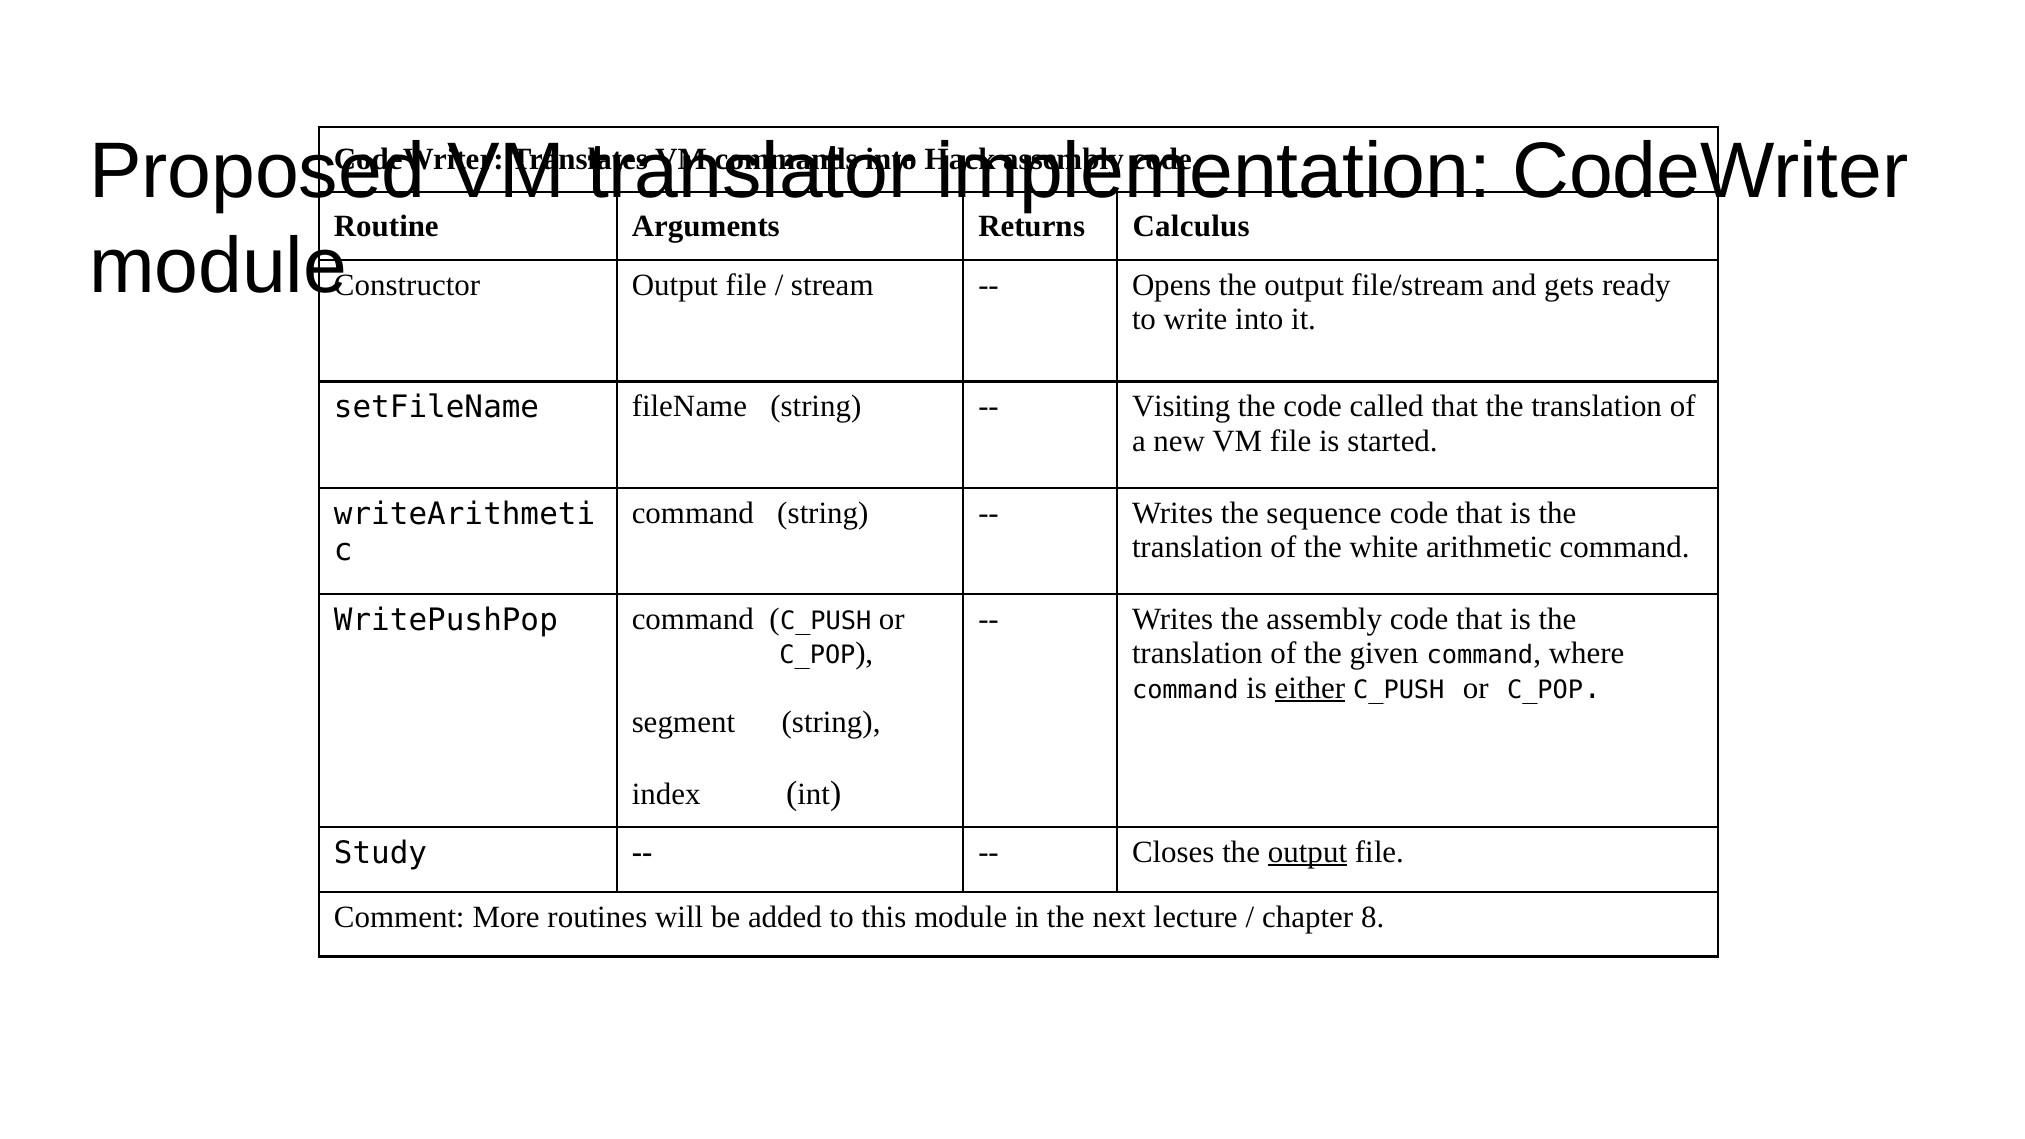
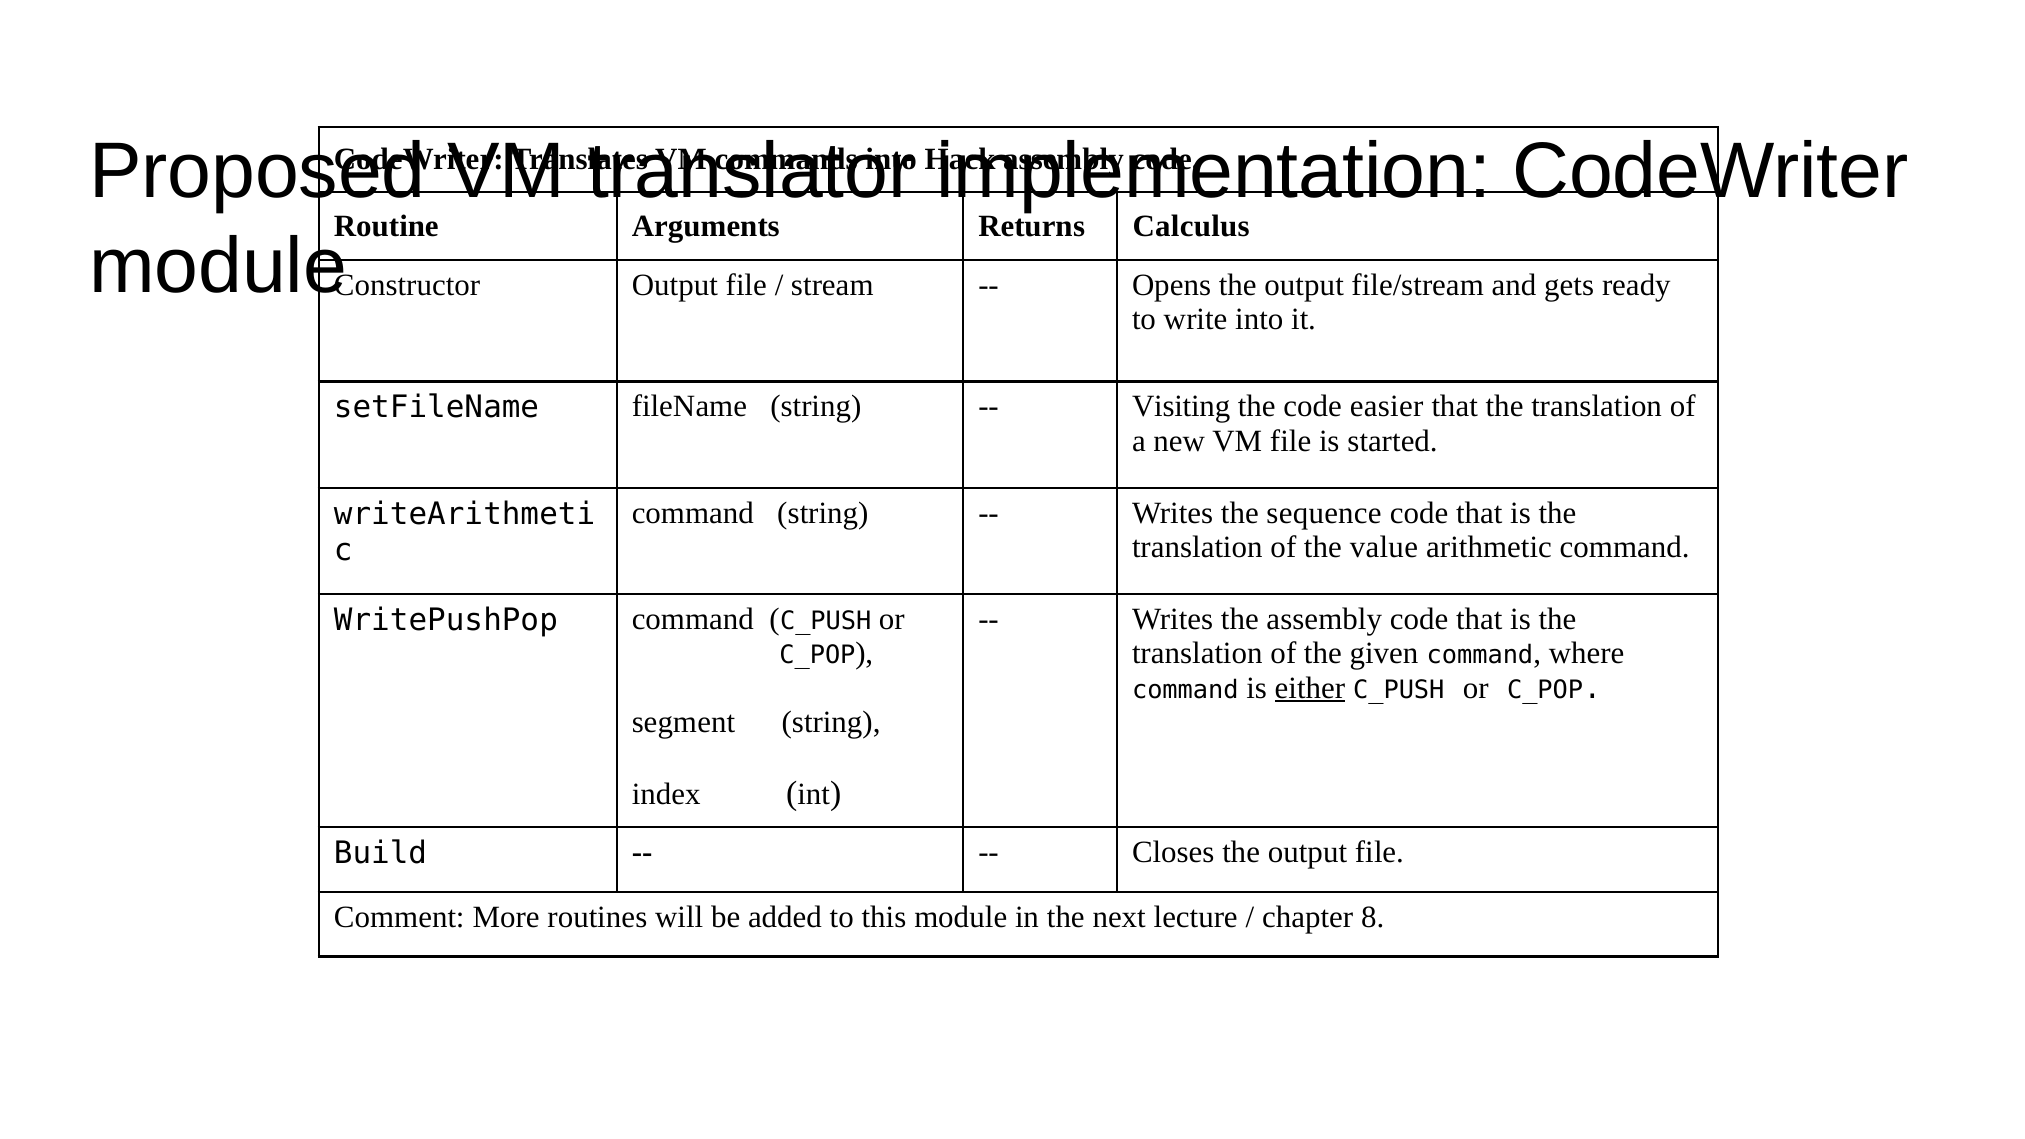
called: called -> easier (1387, 407)
white: white -> value (1384, 548)
Study: Study -> Build (381, 853)
output underline: present -> none (1307, 852)
